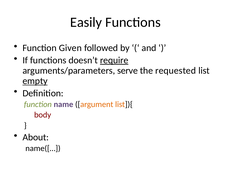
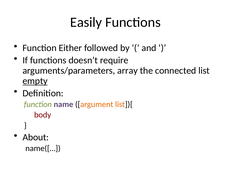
Given: Given -> Either (70, 48)
require underline: present -> none (114, 60)
serve: serve -> array (127, 71)
requested: requested -> connected (176, 71)
